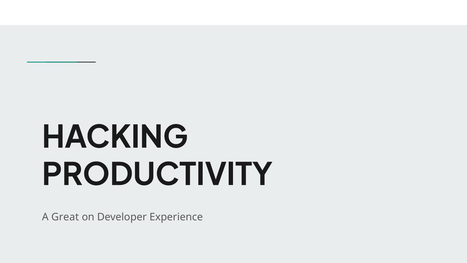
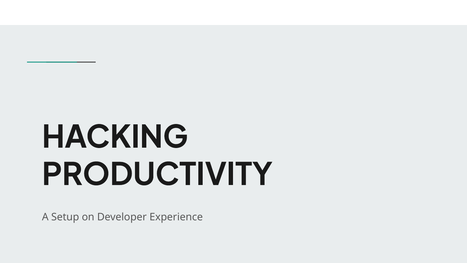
Great: Great -> Setup (65, 217)
